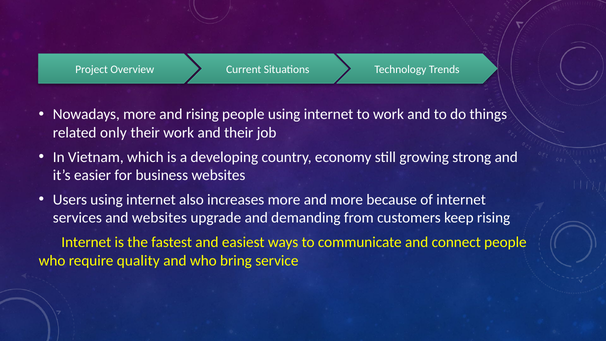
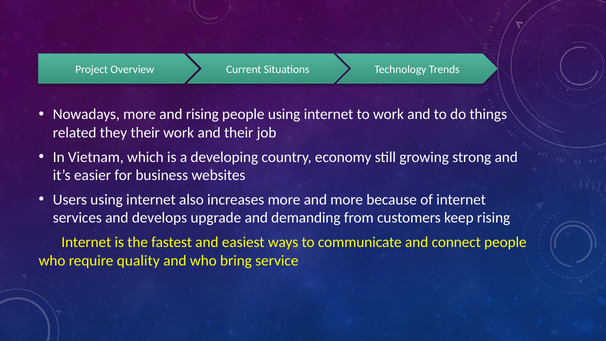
only: only -> they (114, 133)
and websites: websites -> develops (159, 218)
